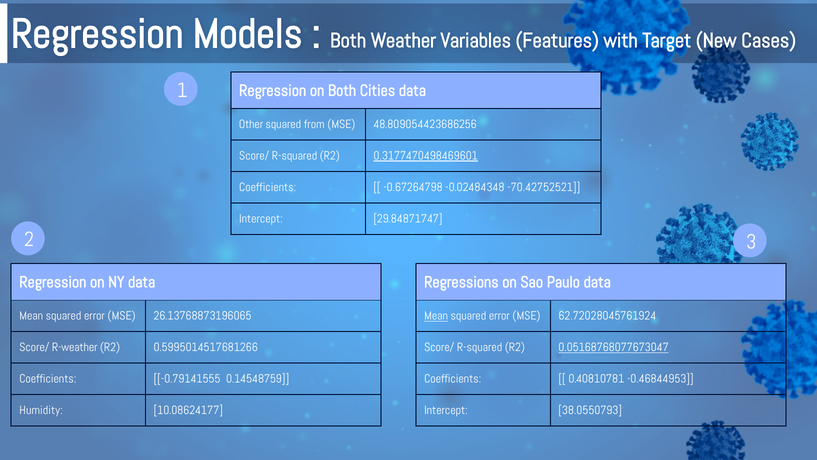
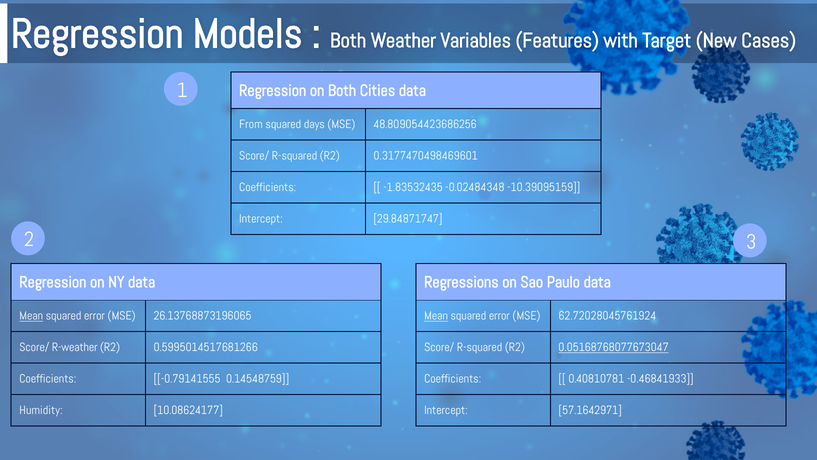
Other: Other -> From (251, 124)
from: from -> days (314, 124)
0.3177470498469601 underline: present -> none (426, 156)
-0.67264798: -0.67264798 -> -1.83532435 (413, 187)
-70.42752521: -70.42752521 -> -10.39095159 (544, 187)
Mean underline: none -> present (31, 316)
-0.46844953: -0.46844953 -> -0.46841933 (660, 379)
38.0550793: 38.0550793 -> 57.1642971 (590, 410)
